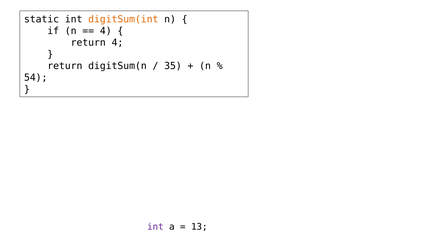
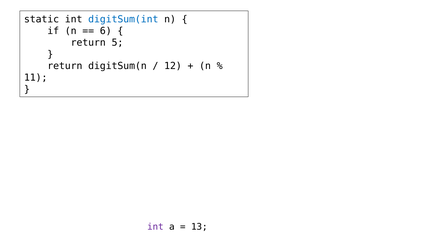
digitSum(int colour: orange -> blue (123, 19)
4: 4 -> 6 (106, 31)
return 4: 4 -> 5 (117, 43)
35: 35 -> 12 (173, 66)
54: 54 -> 11 (36, 78)
